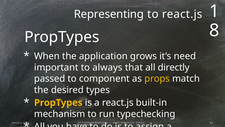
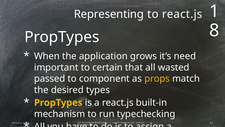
always: always -> certain (108, 67)
directly: directly -> wasted (174, 67)
